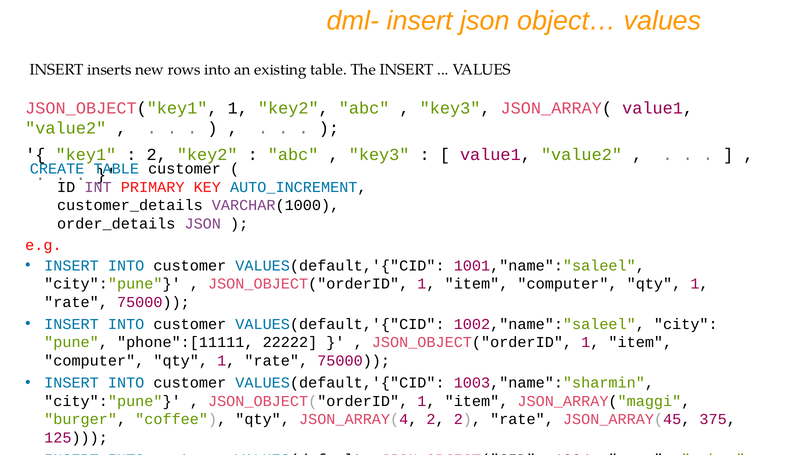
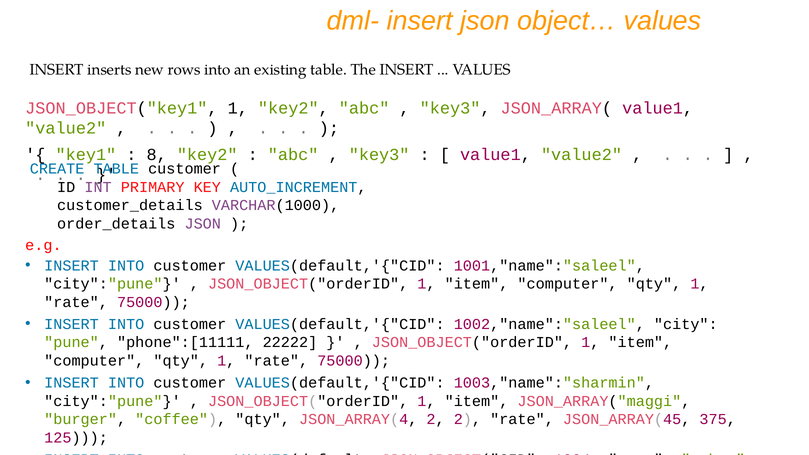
2: 2 -> 8 (157, 155)
